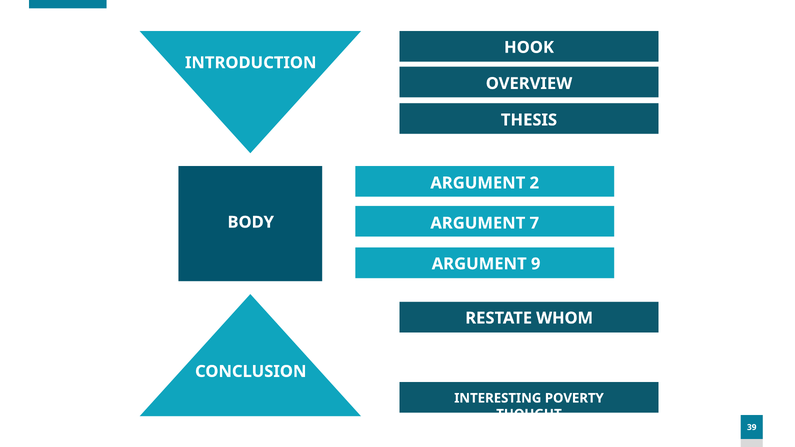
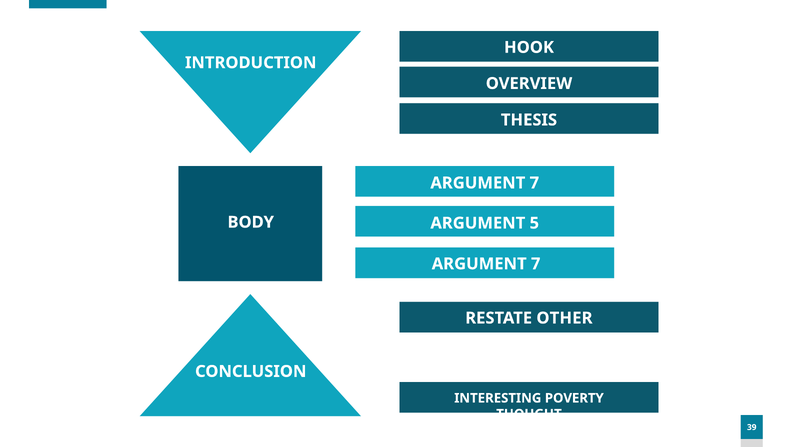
2: 2 -> 7 (534, 183)
7: 7 -> 5 (534, 223)
9: 9 -> 7 (536, 264)
WHOM: WHOM -> OTHER (564, 318)
